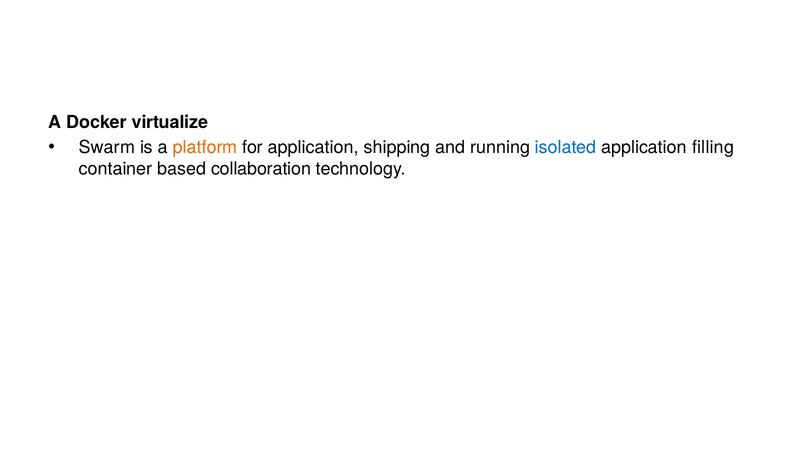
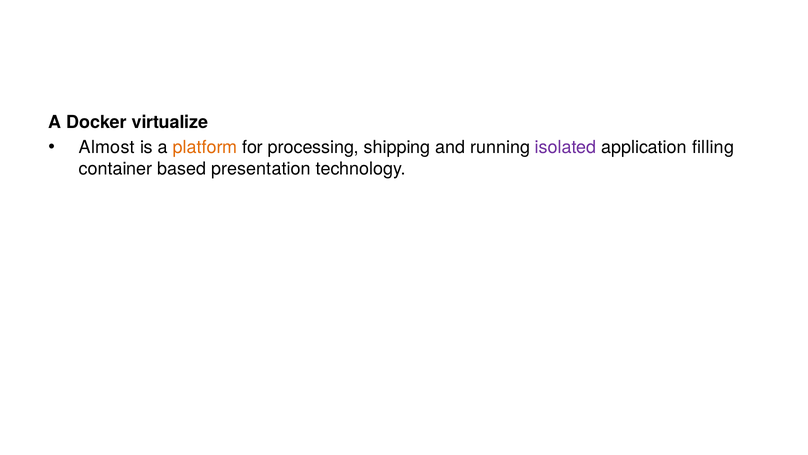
Swarm: Swarm -> Almost (107, 147)
for application: application -> processing (313, 147)
isolated colour: blue -> purple (566, 147)
collaboration: collaboration -> presentation (261, 169)
